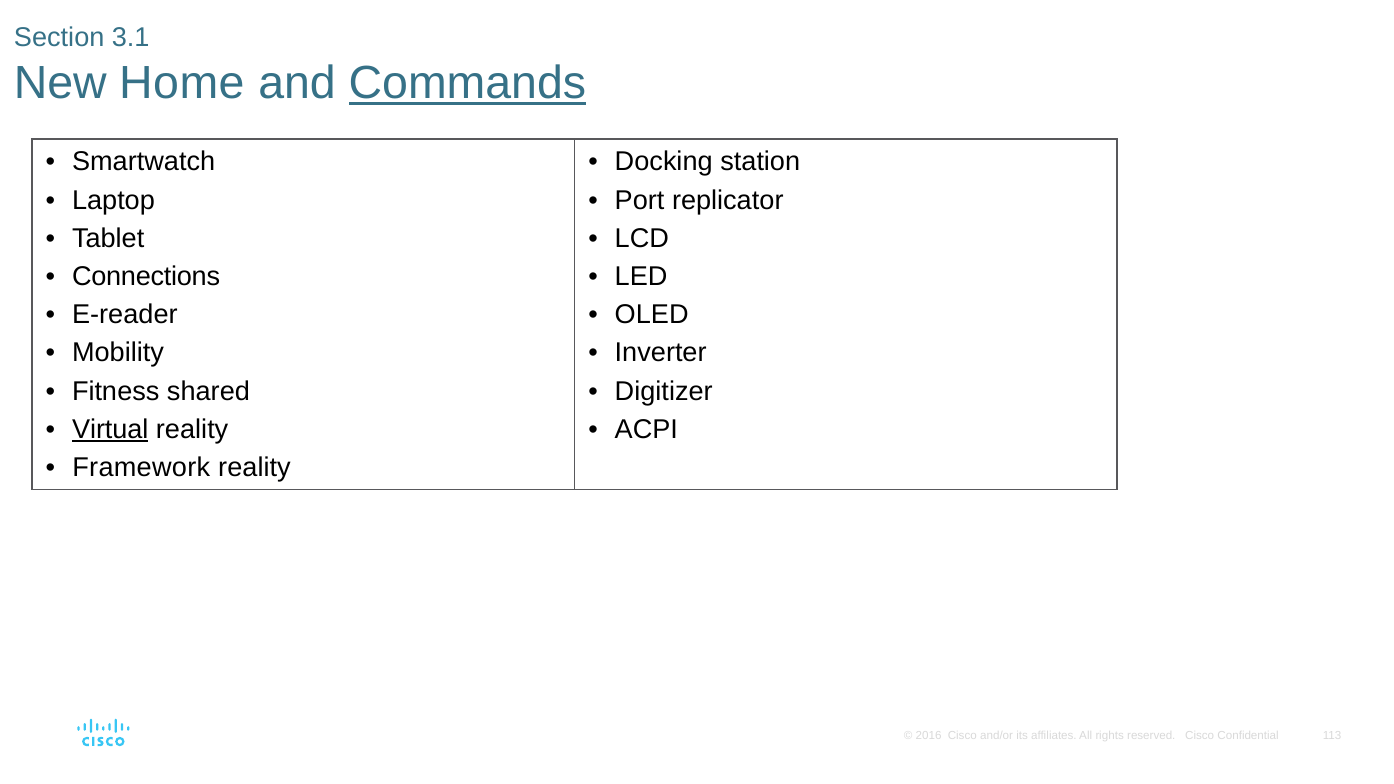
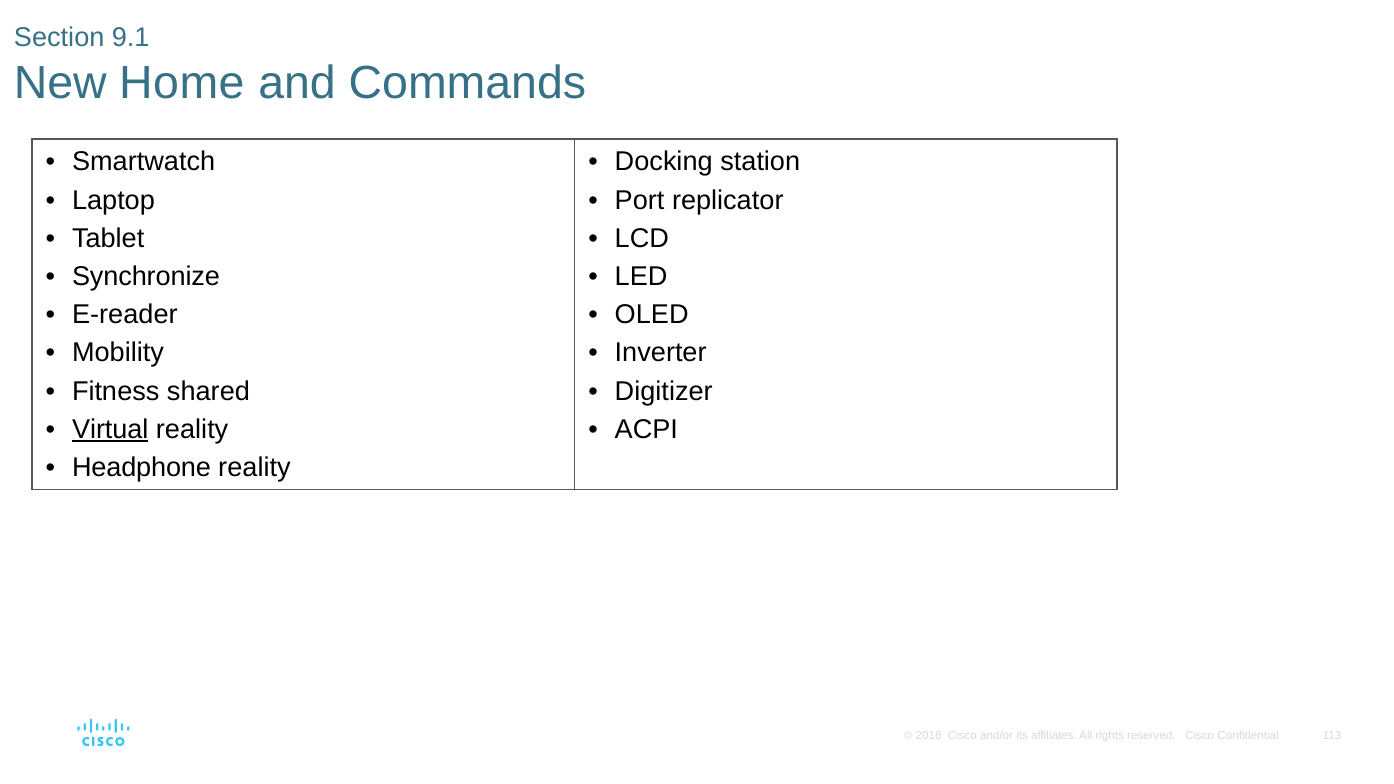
3.1: 3.1 -> 9.1 (131, 38)
Commands underline: present -> none (467, 84)
Connections: Connections -> Synchronize (146, 277)
Framework: Framework -> Headphone (142, 468)
